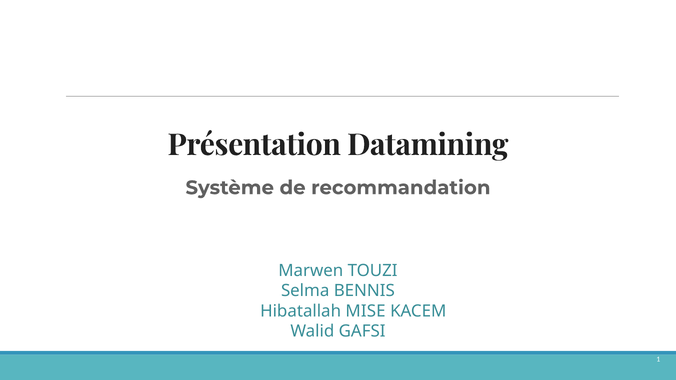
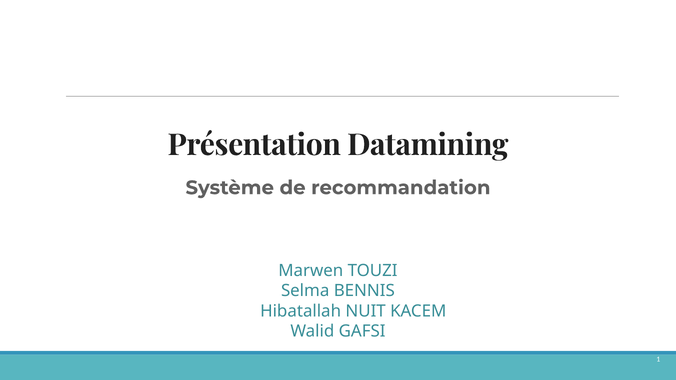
MISE: MISE -> NUIT (366, 311)
